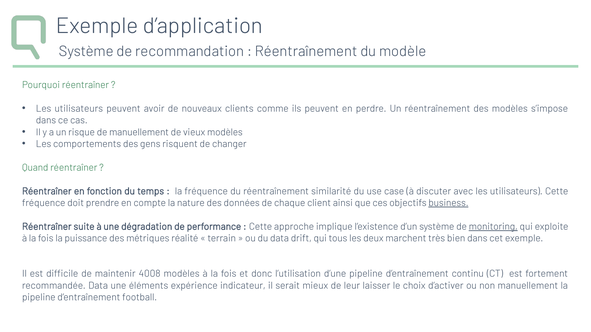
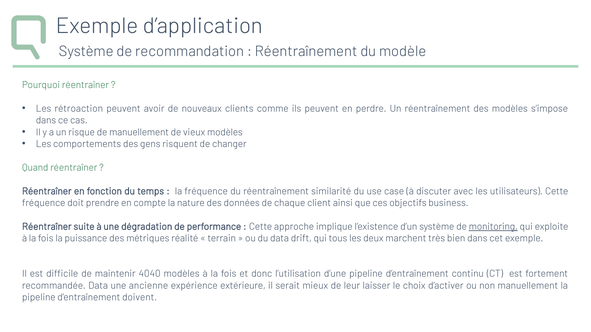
utilisateurs: utilisateurs -> rétroaction (79, 109)
business underline: present -> none (449, 203)
4008: 4008 -> 4040 (150, 274)
éléments: éléments -> ancienne (149, 286)
indicateur: indicateur -> extérieure (243, 286)
football: football -> doivent (140, 298)
